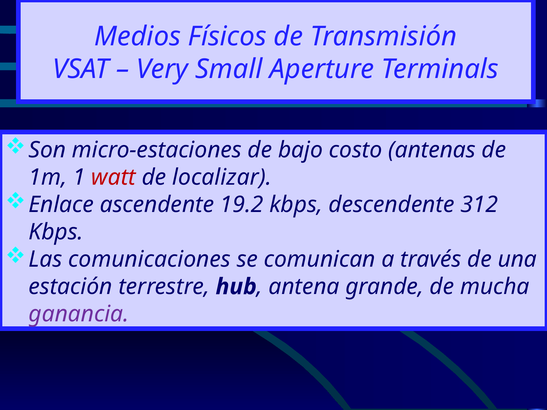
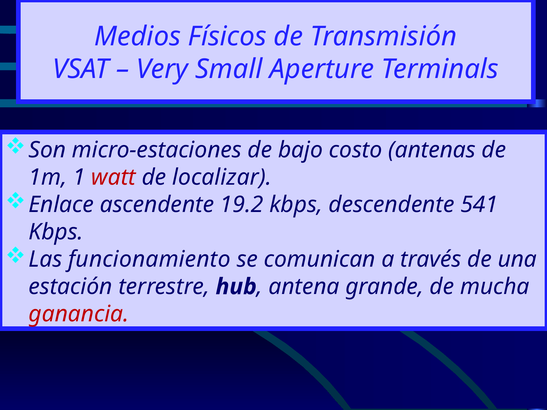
312: 312 -> 541 (479, 205)
comunicaciones: comunicaciones -> funcionamiento (149, 260)
ganancia colour: purple -> red (79, 314)
